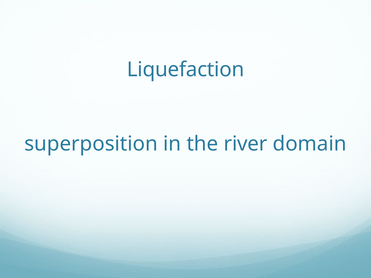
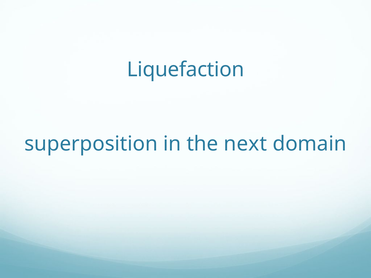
river: river -> next (245, 144)
